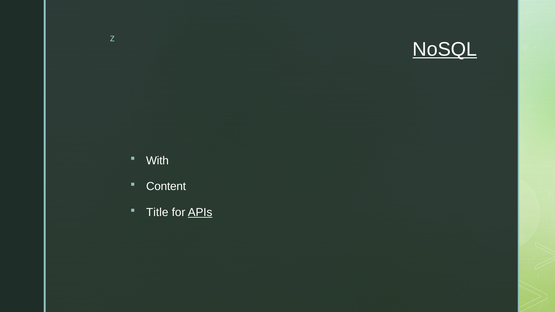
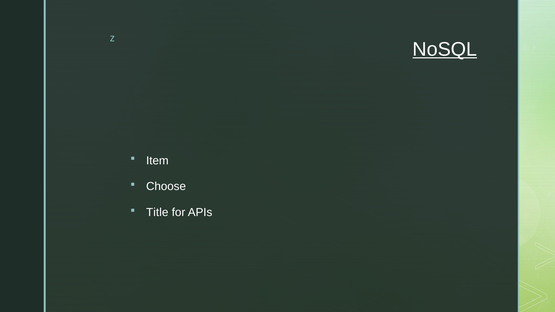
With: With -> Item (157, 161)
Content: Content -> Choose (166, 187)
APIs underline: present -> none (200, 212)
